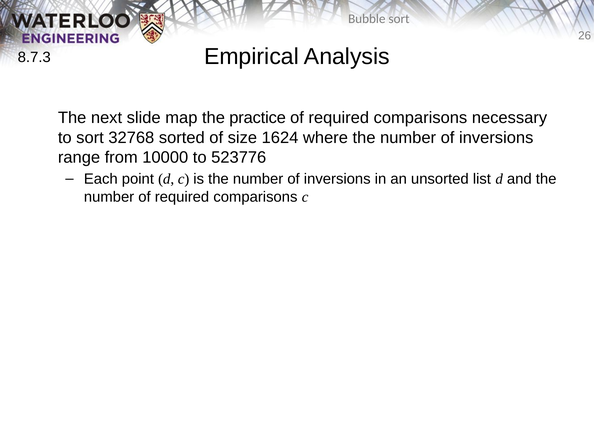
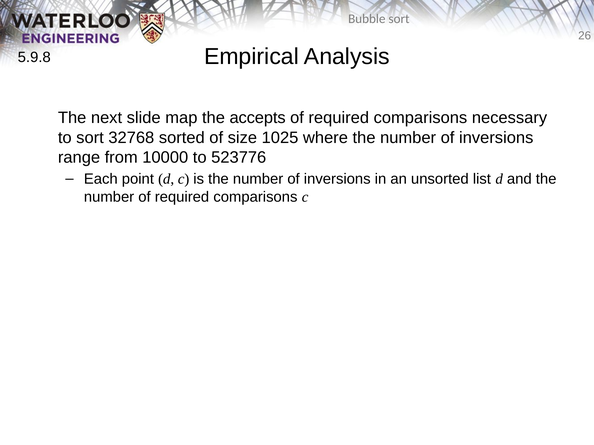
8.7.3: 8.7.3 -> 5.9.8 (34, 57)
practice: practice -> accepts (258, 118)
1624: 1624 -> 1025 (280, 138)
